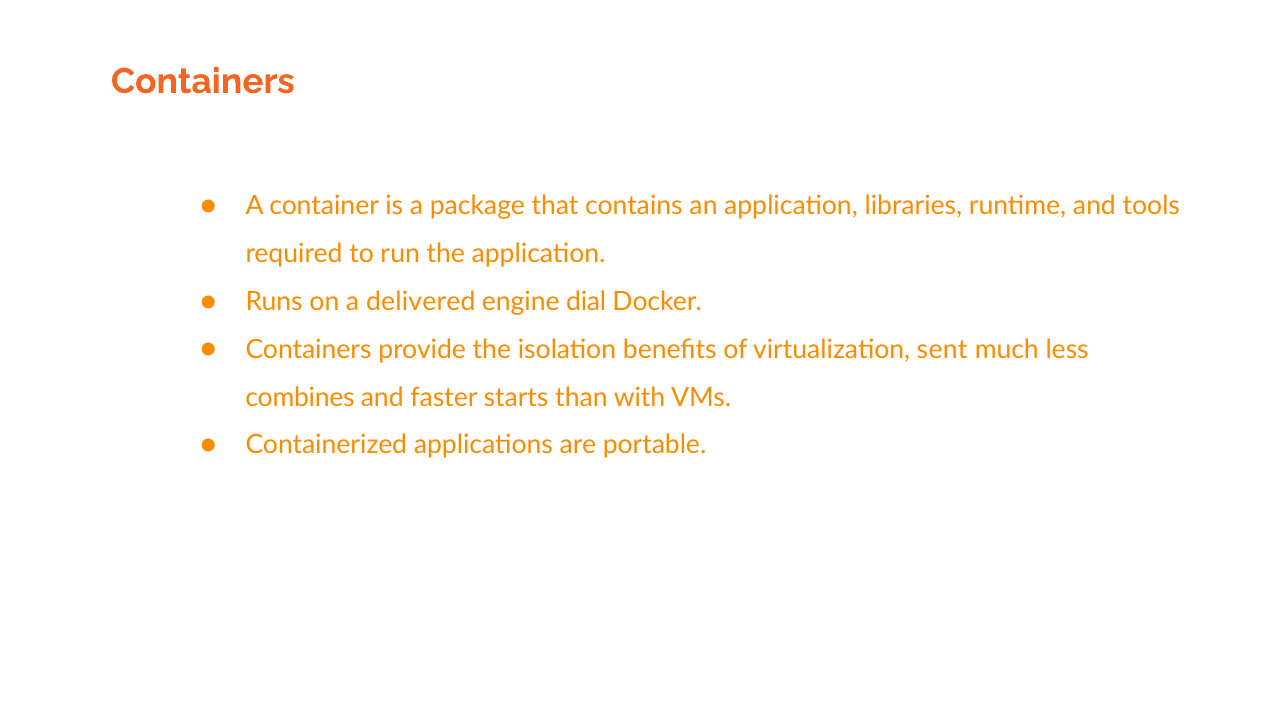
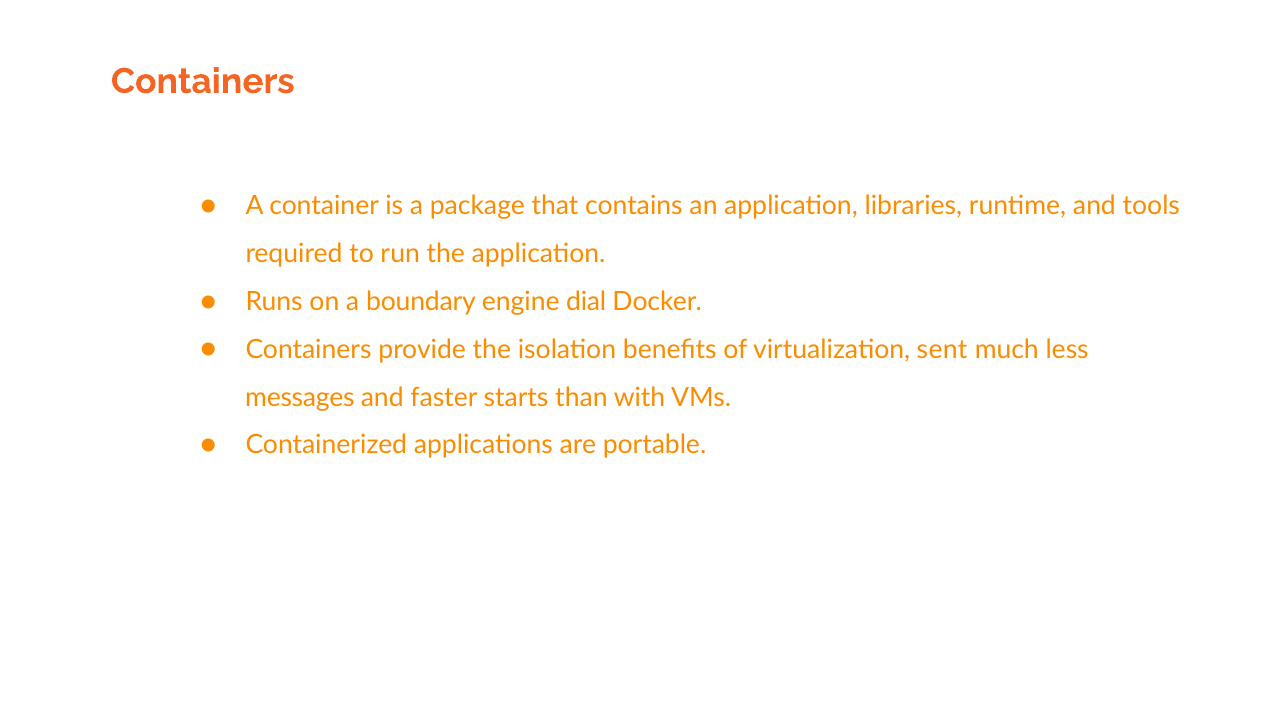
delivered: delivered -> boundary (421, 302)
combines: combines -> messages (300, 397)
